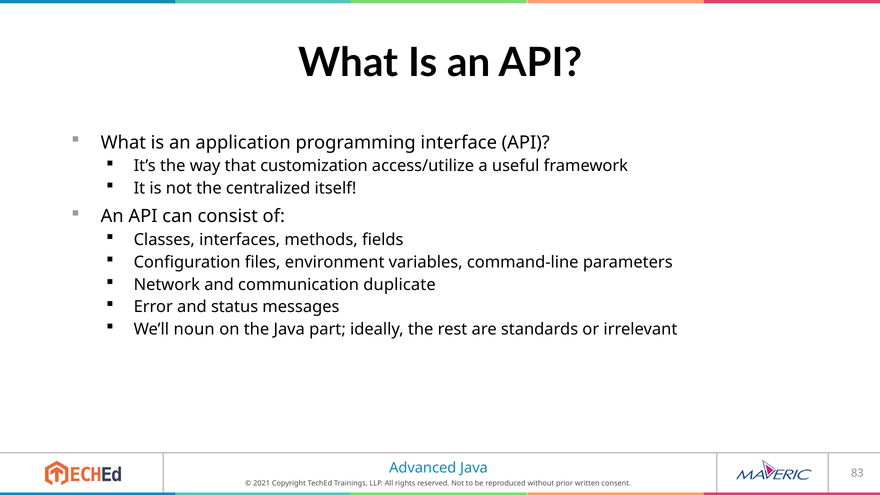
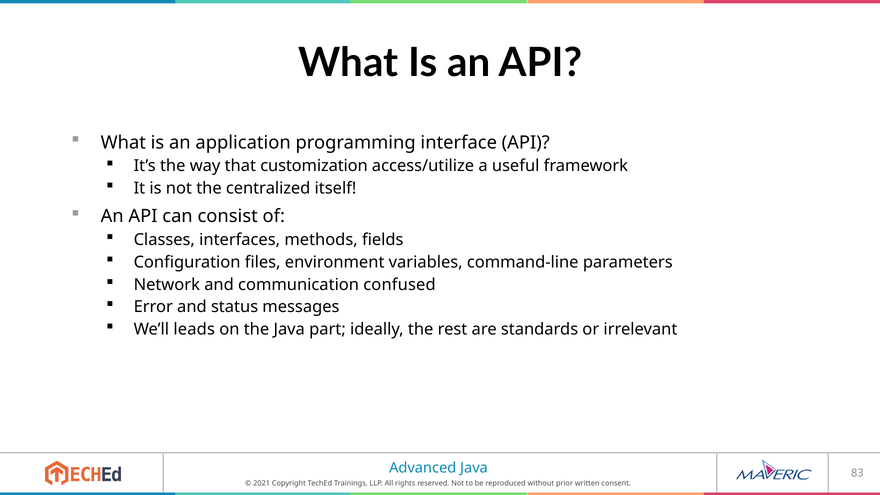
duplicate: duplicate -> confused (399, 285)
noun: noun -> leads (194, 329)
